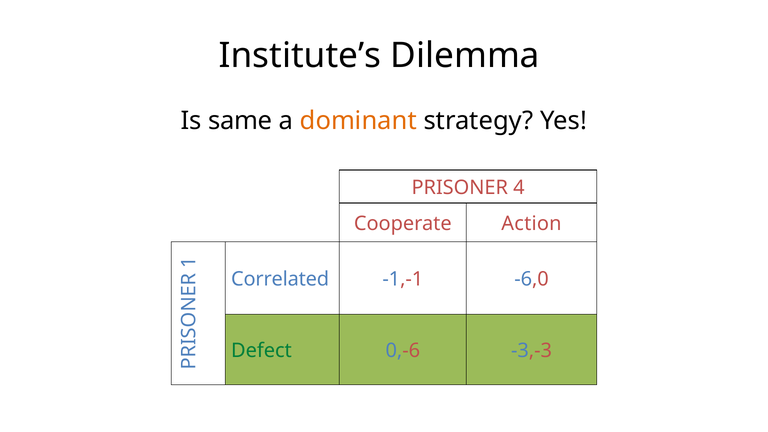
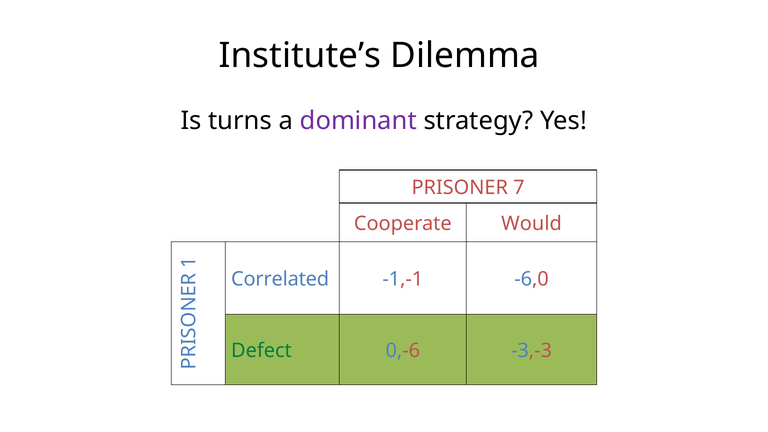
same: same -> turns (240, 121)
dominant colour: orange -> purple (358, 121)
4: 4 -> 7 (519, 188)
Action: Action -> Would (532, 223)
